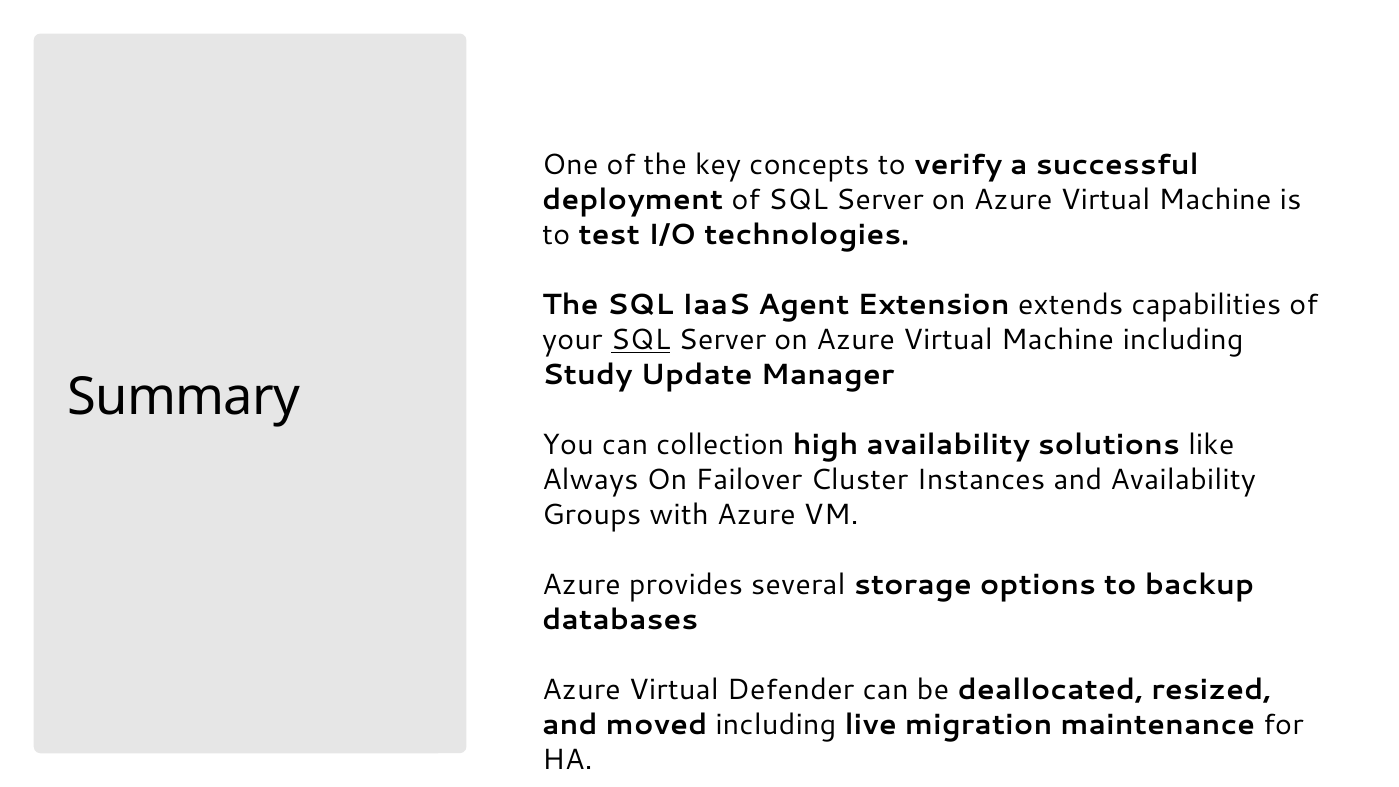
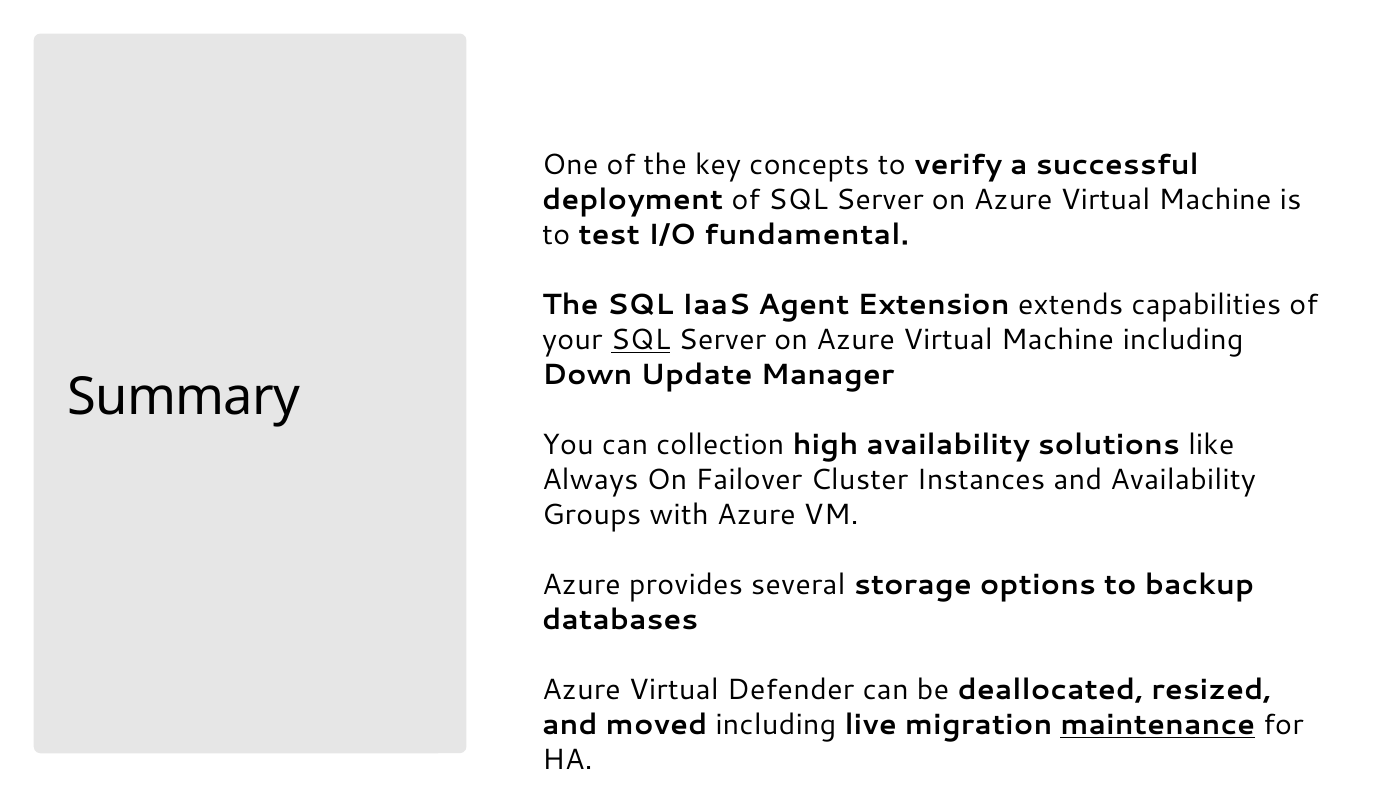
technologies: technologies -> fundamental (807, 235)
Study: Study -> Down (587, 375)
maintenance underline: none -> present (1158, 725)
